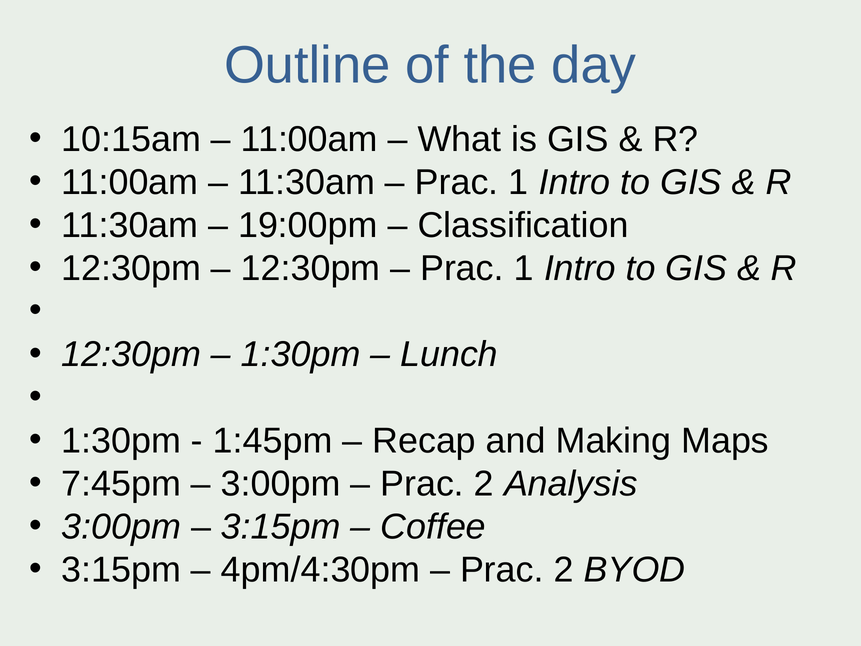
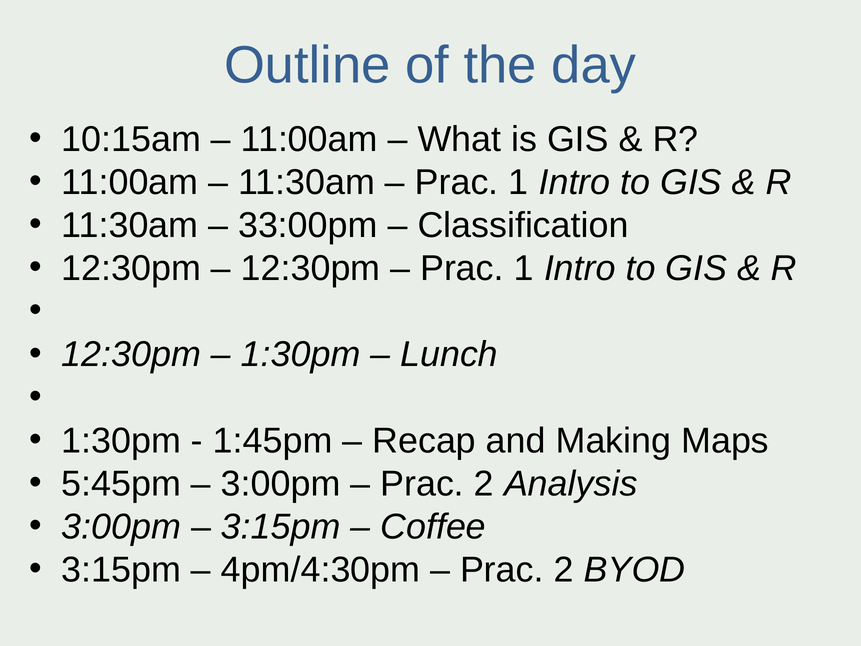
19:00pm: 19:00pm -> 33:00pm (308, 225)
7:45pm: 7:45pm -> 5:45pm (121, 484)
